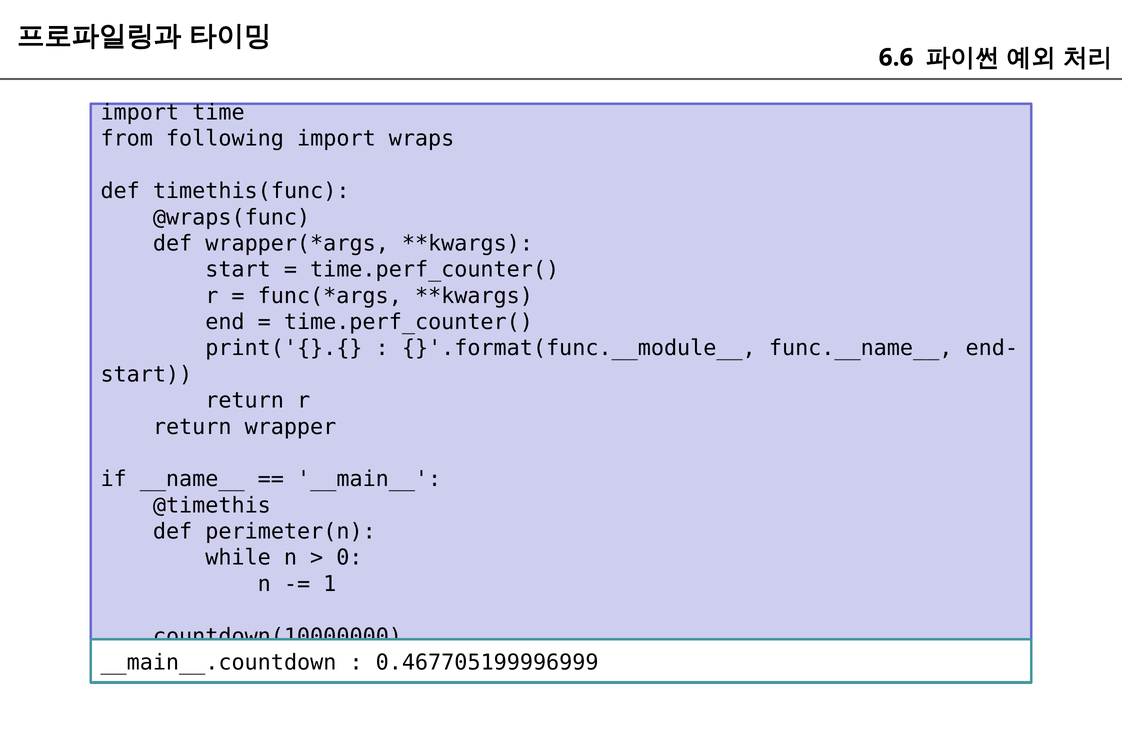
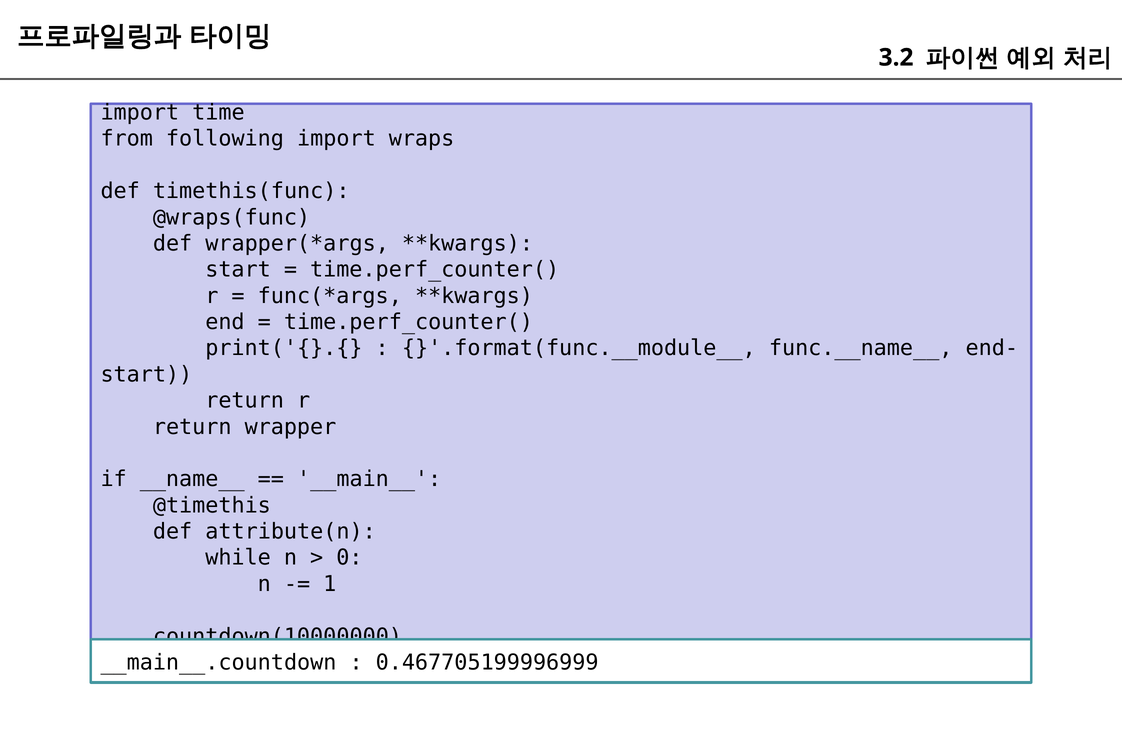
6.6: 6.6 -> 3.2 (896, 58)
perimeter(n: perimeter(n -> attribute(n (291, 532)
